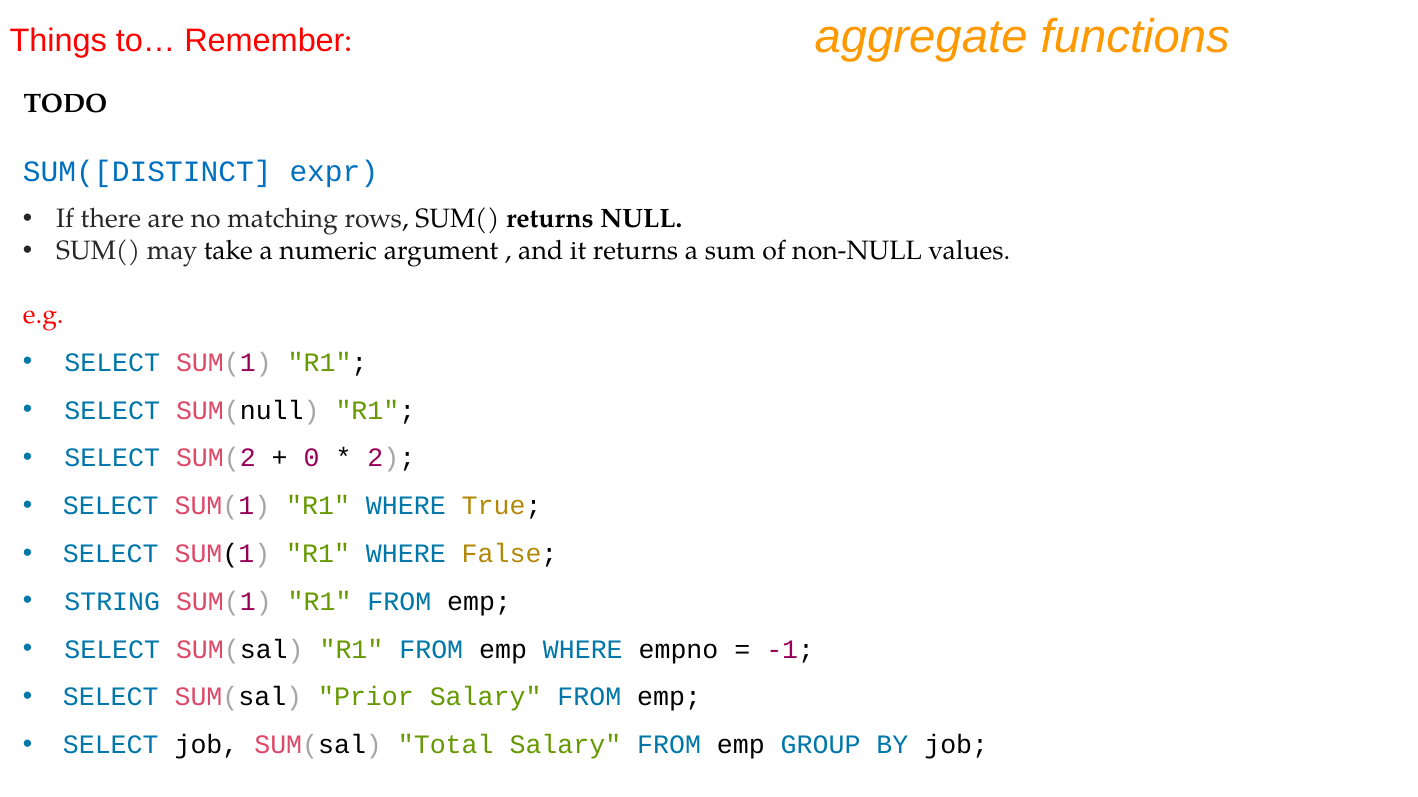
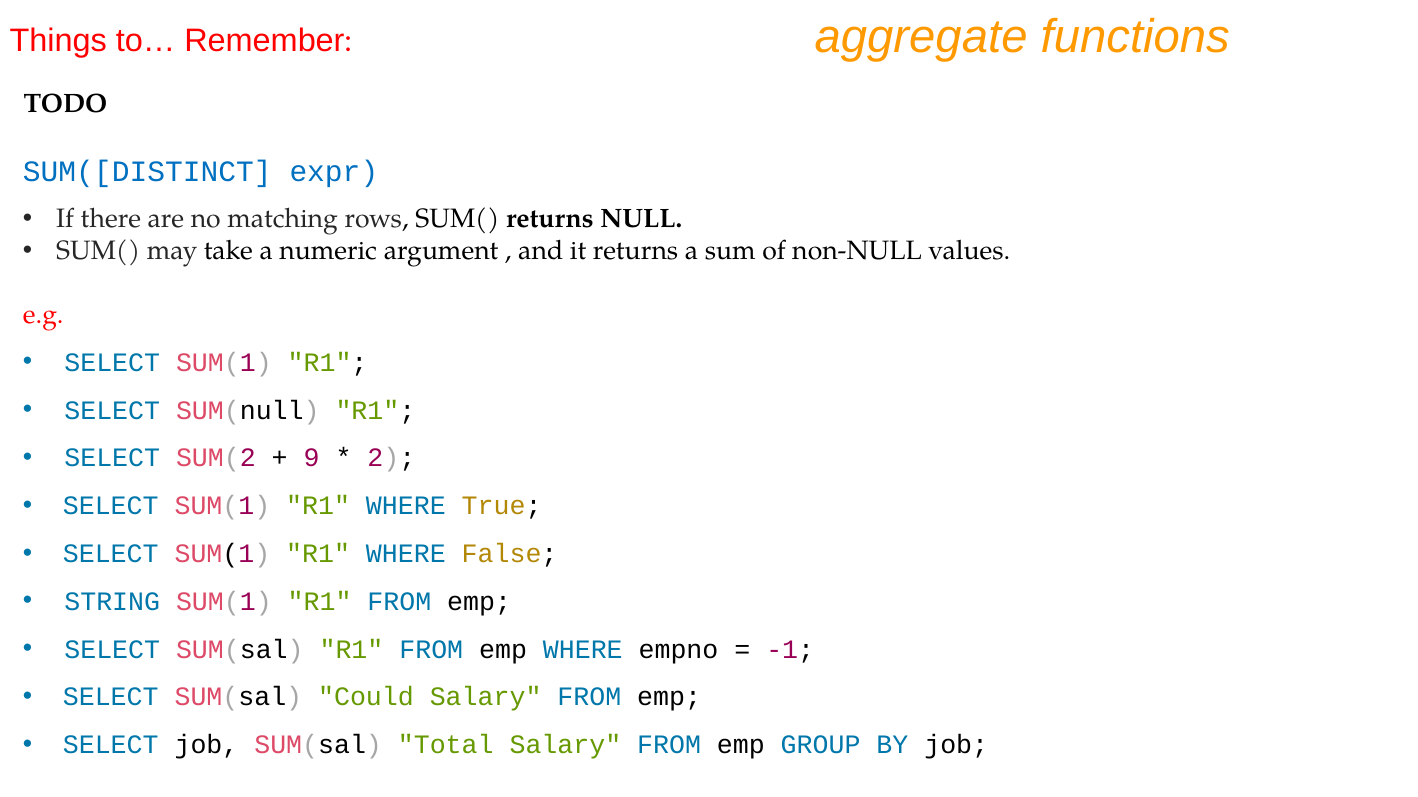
0: 0 -> 9 (312, 458)
Prior: Prior -> Could (366, 698)
